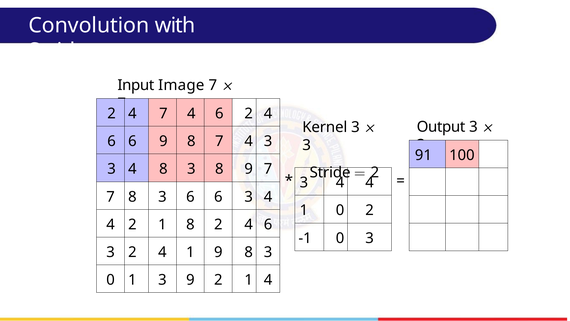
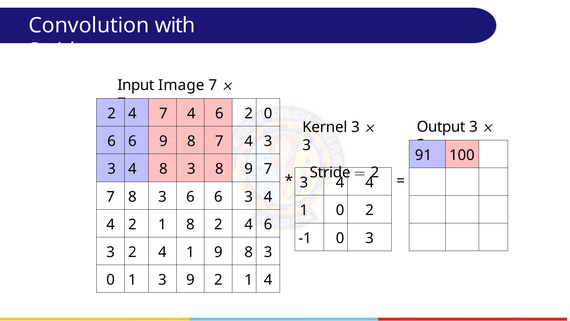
6 2 4: 4 -> 0 (268, 113)
